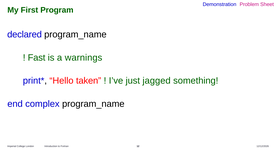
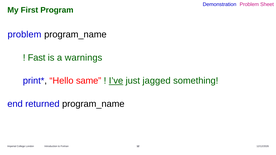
declared: declared -> problem (24, 35)
taken: taken -> same (89, 81)
I’ve underline: none -> present (116, 81)
complex: complex -> returned (42, 104)
